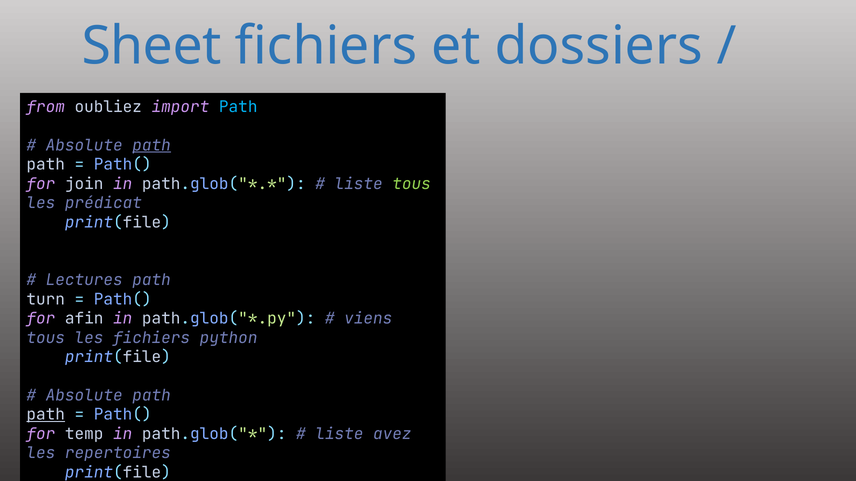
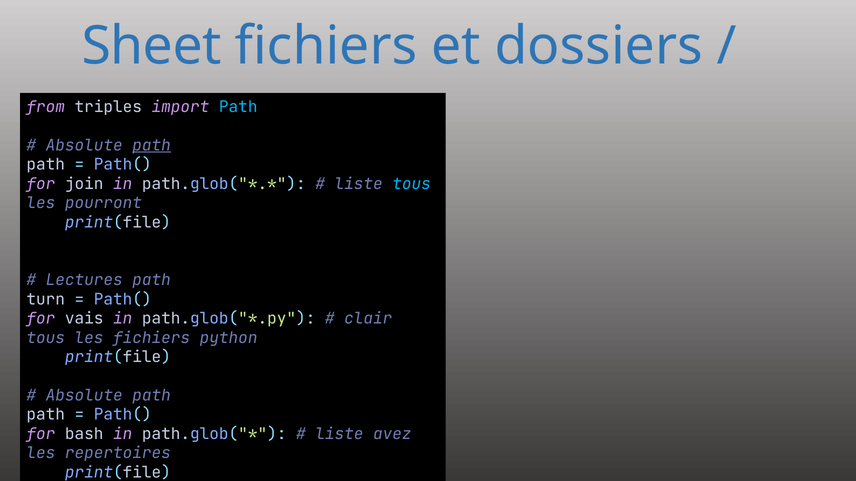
oubliez: oubliez -> triples (108, 107)
tous colour: light green -> light blue (412, 184)
prédicat: prédicat -> pourront (103, 203)
afin: afin -> vais (84, 319)
viens: viens -> clair (368, 319)
path underline: present -> none (46, 415)
temp: temp -> bash (84, 434)
